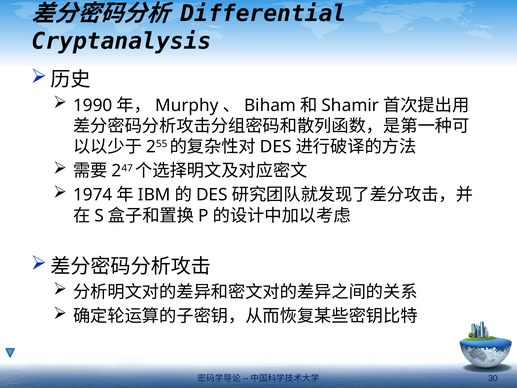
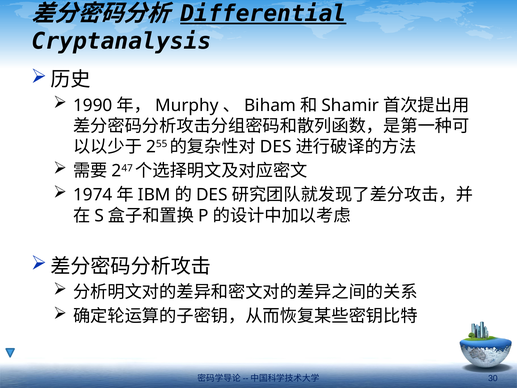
Differential underline: none -> present (263, 14)
